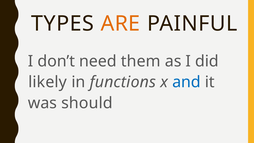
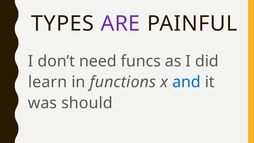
ARE colour: orange -> purple (120, 24)
them: them -> funcs (141, 61)
likely: likely -> learn (48, 82)
